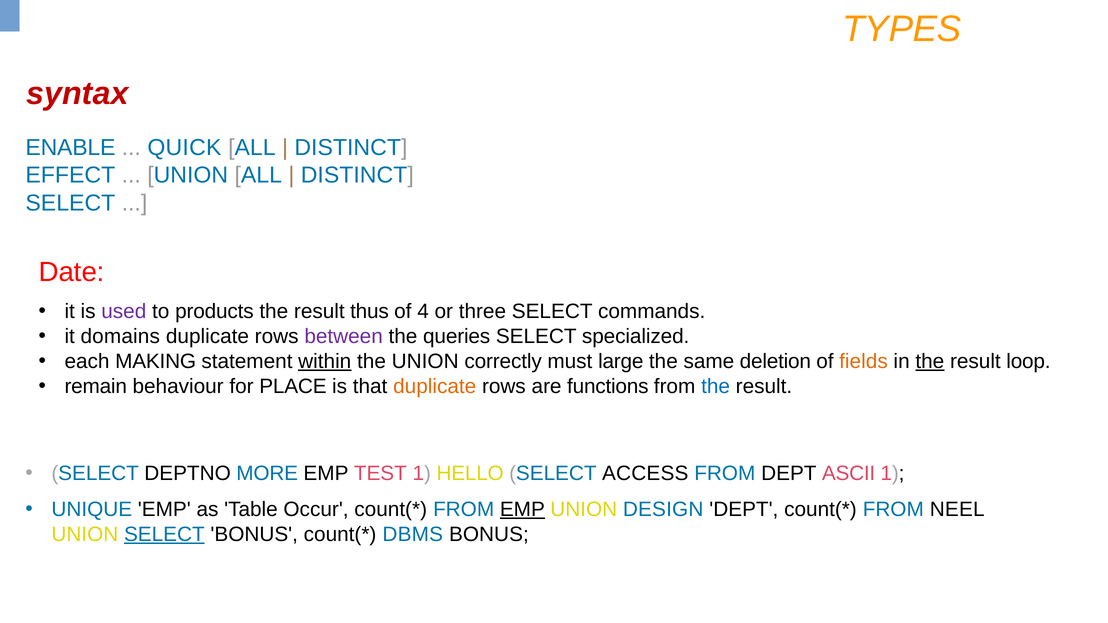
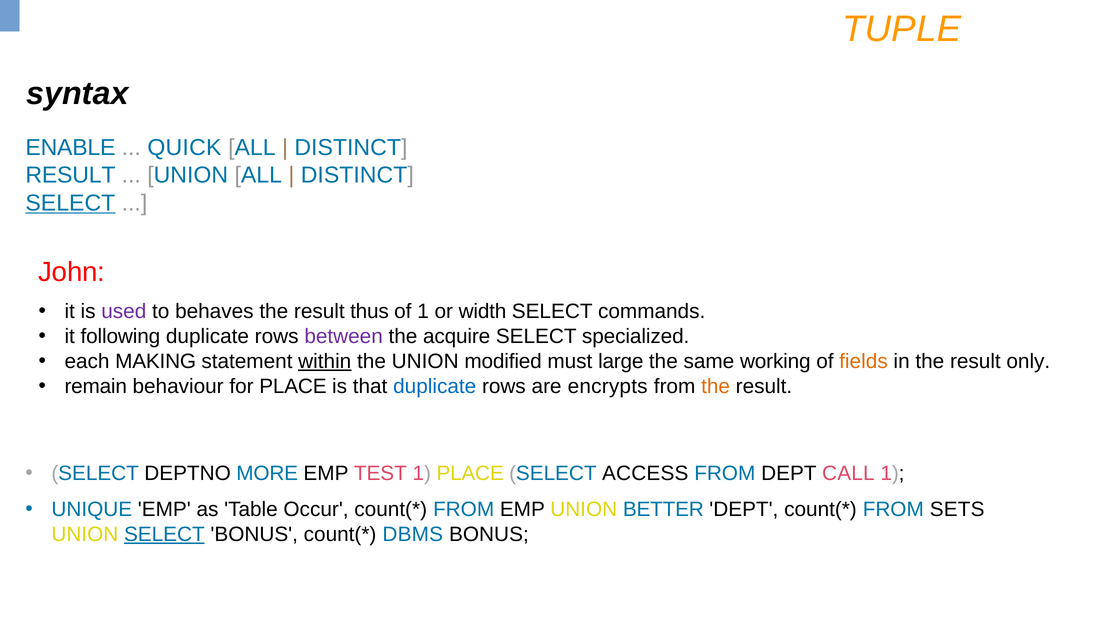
TYPES: TYPES -> TUPLE (902, 29)
syntax colour: red -> black (77, 93)
EFFECT: EFFECT -> RESULT (70, 175)
SELECT underline: none -> present (70, 203)
Date: Date -> John (72, 272)
products: products -> behaves (214, 312)
of 4: 4 -> 1 (423, 312)
three: three -> width (483, 312)
domains: domains -> following (120, 337)
queries: queries -> acquire (457, 337)
correctly: correctly -> modified (503, 362)
deletion: deletion -> working (775, 362)
the underline: present -> none (930, 362)
loop: loop -> only (1028, 362)
duplicate colour: orange -> blue (435, 386)
functions: functions -> encrypts (608, 386)
the colour: blue -> orange (716, 386)
1 HELLO: HELLO -> PLACE (470, 474)
ASCII: ASCII -> CALL (848, 474)
EMP underline: present -> none (522, 510)
DESIGN: DESIGN -> BETTER (663, 510)
NEEL: NEEL -> SETS (957, 510)
